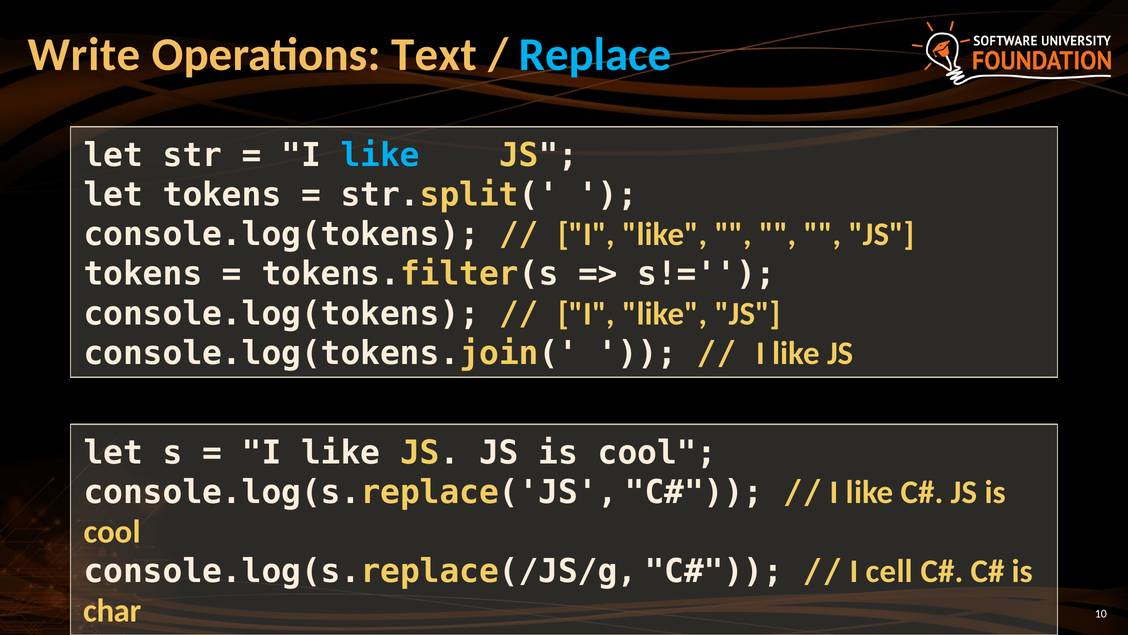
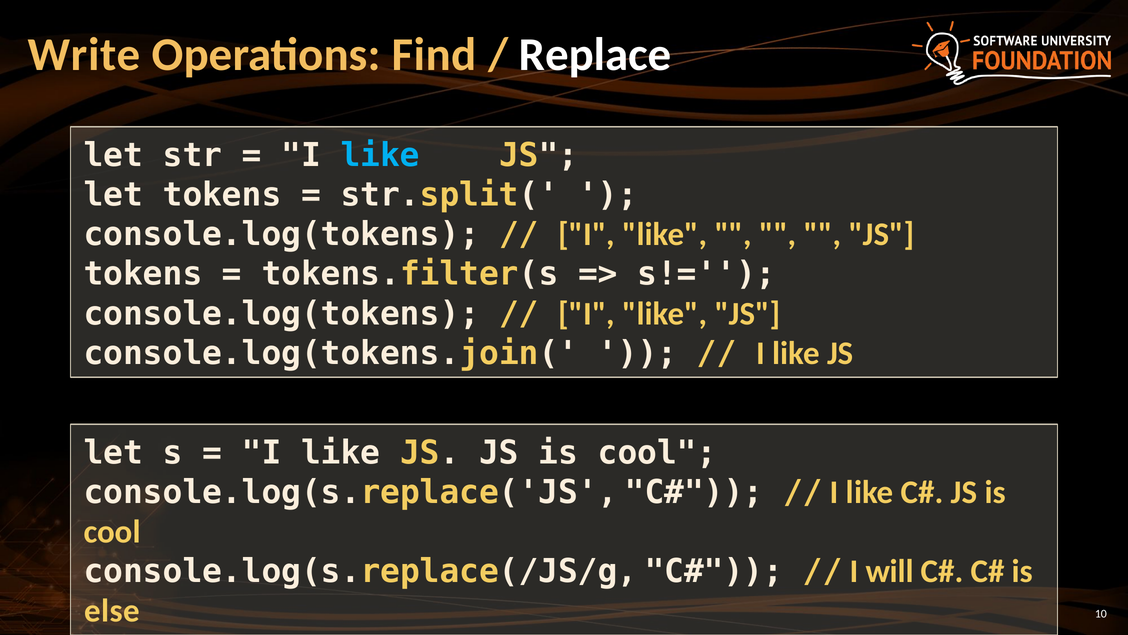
Text: Text -> Find (434, 55)
Replace colour: light blue -> white (595, 55)
cell: cell -> will (890, 571)
char: char -> else (112, 611)
